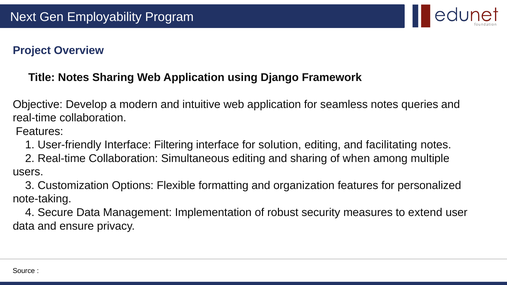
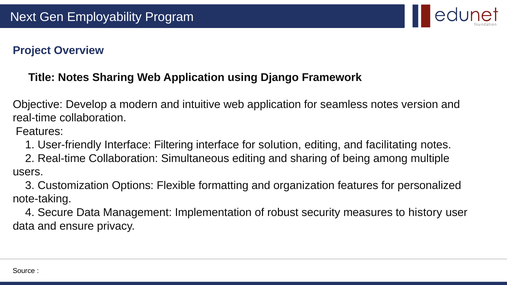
queries: queries -> version (420, 104)
when: when -> being (356, 159)
extend: extend -> history (425, 213)
